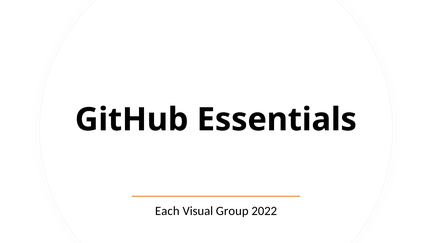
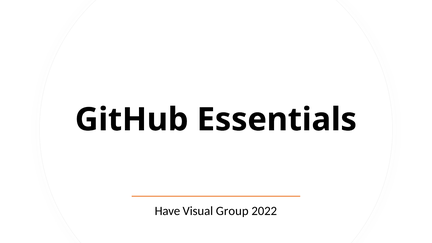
Each: Each -> Have (167, 211)
